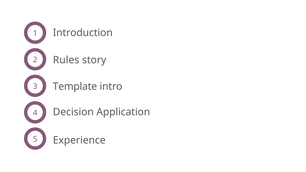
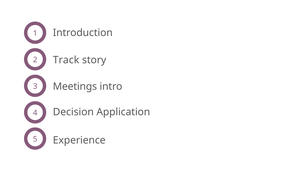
Rules: Rules -> Track (66, 60)
Template: Template -> Meetings (75, 87)
